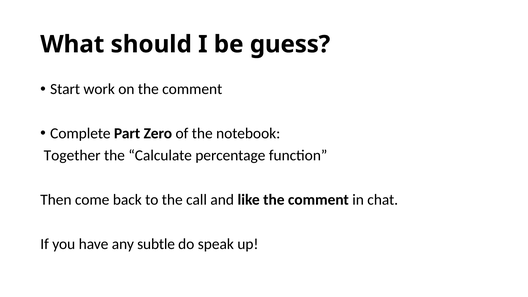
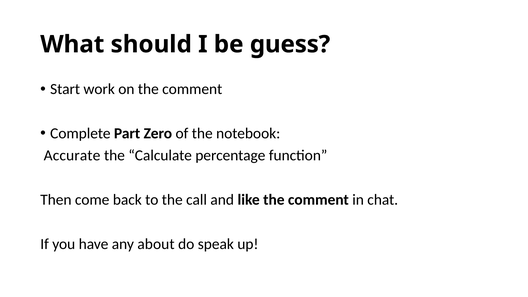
Together: Together -> Accurate (72, 156)
subtle: subtle -> about (156, 244)
